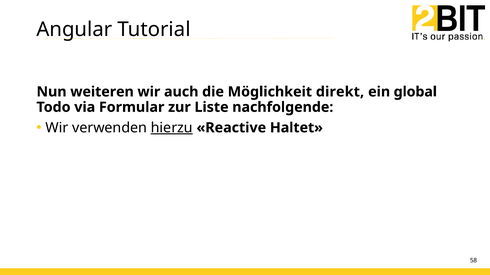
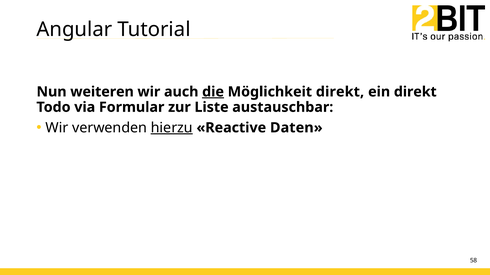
die underline: none -> present (213, 92)
ein global: global -> direkt (415, 92)
nachfolgende: nachfolgende -> austauschbar (283, 107)
Haltet: Haltet -> Daten (296, 128)
